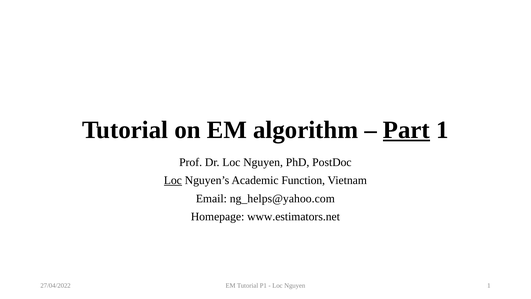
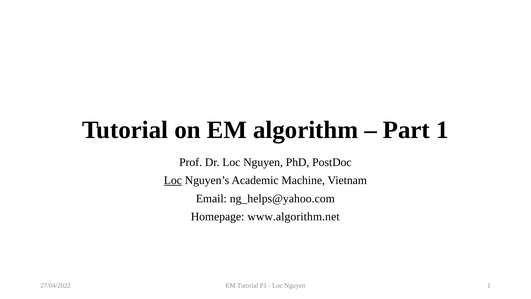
Part underline: present -> none (406, 130)
Function: Function -> Machine (303, 180)
www.estimators.net: www.estimators.net -> www.algorithm.net (294, 216)
